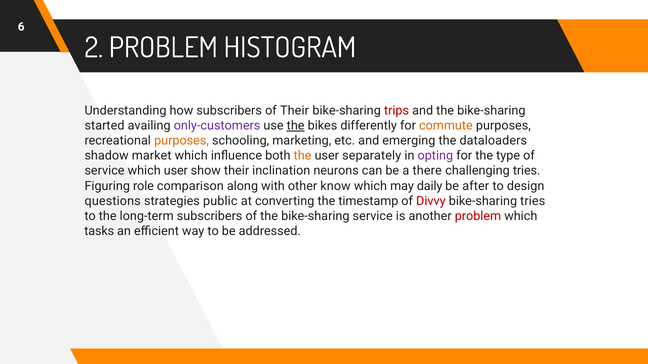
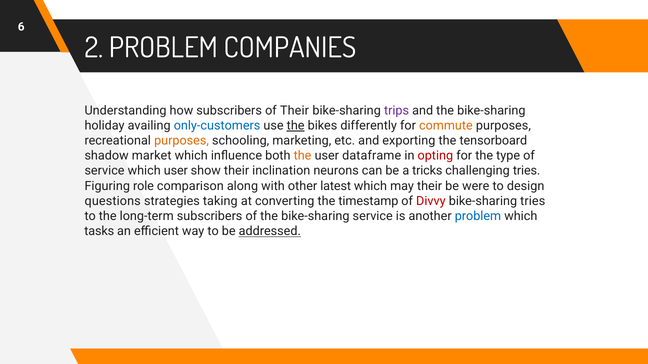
HISTOGRAM: HISTOGRAM -> COMPANIES (290, 48)
trips colour: red -> purple (397, 111)
started: started -> holiday (105, 126)
only-customers colour: purple -> blue (217, 126)
emerging: emerging -> exporting (409, 141)
dataloaders: dataloaders -> tensorboard (493, 141)
separately: separately -> dataframe (372, 156)
opting colour: purple -> red (435, 156)
there: there -> tricks (427, 171)
know: know -> latest (336, 186)
may daily: daily -> their (430, 186)
after: after -> were (476, 186)
public: public -> taking (220, 201)
problem colour: red -> blue (478, 216)
addressed underline: none -> present (270, 232)
